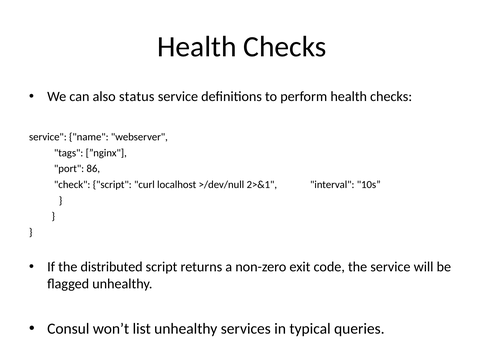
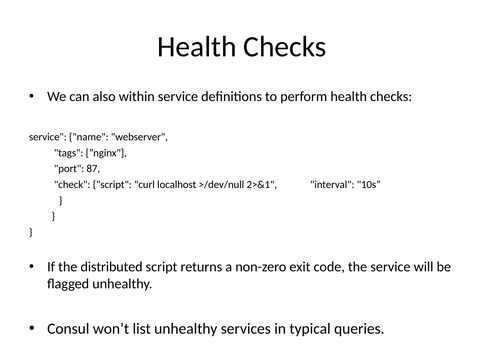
status: status -> within (137, 97)
86: 86 -> 87 (93, 169)
